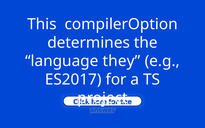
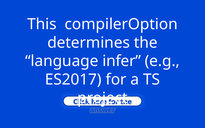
they: they -> infer (122, 61)
